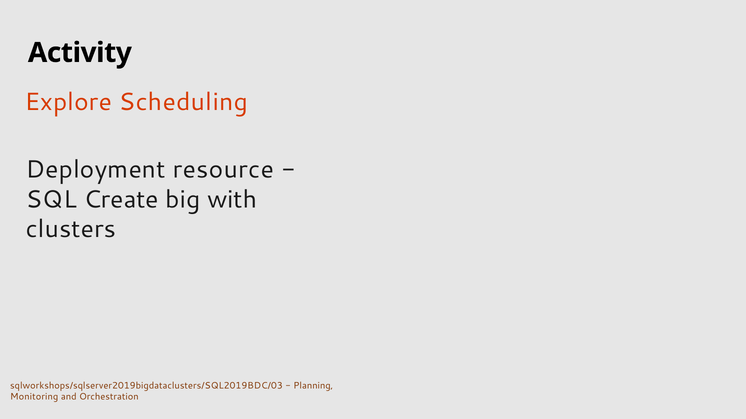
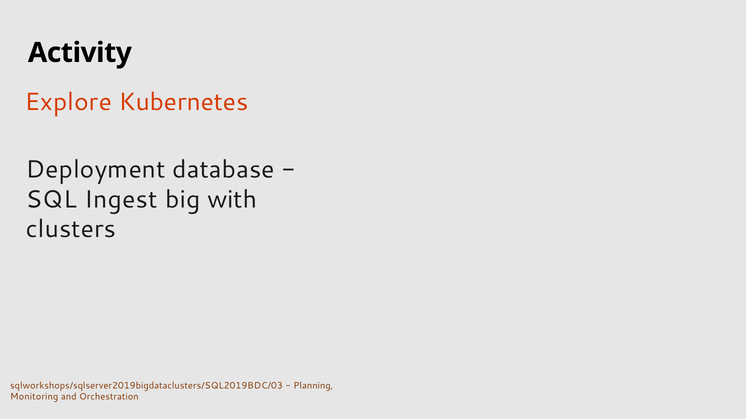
Scheduling: Scheduling -> Kubernetes (184, 102)
resource: resource -> database (224, 170)
Create: Create -> Ingest (121, 200)
